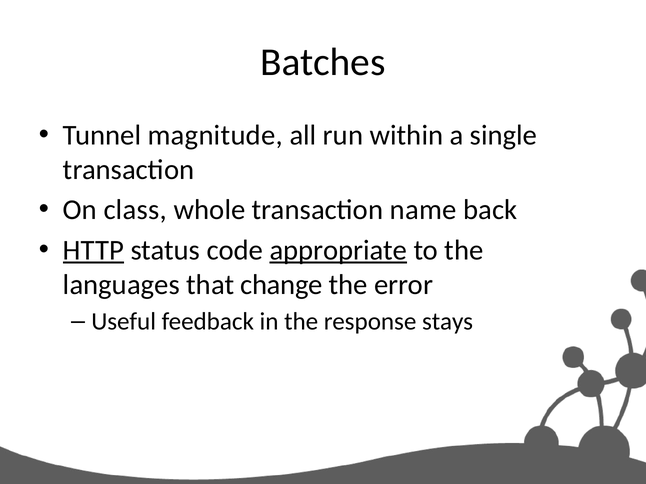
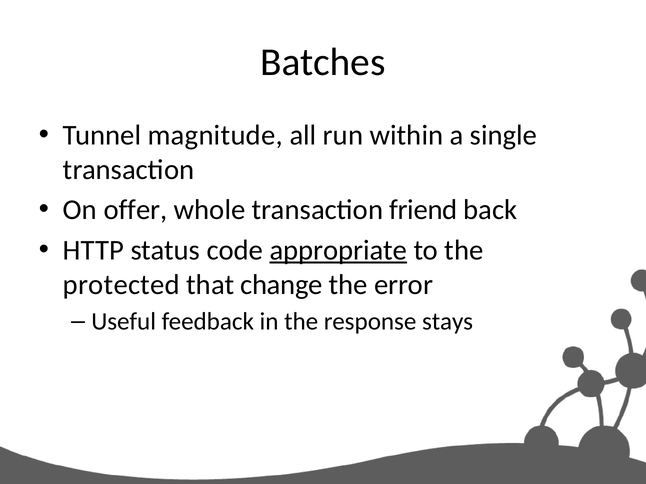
class: class -> offer (135, 210)
name: name -> friend (423, 210)
HTTP underline: present -> none (93, 250)
languages: languages -> protected (121, 285)
